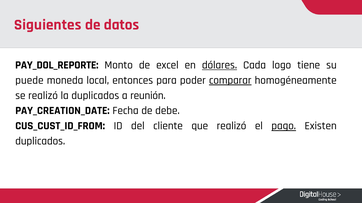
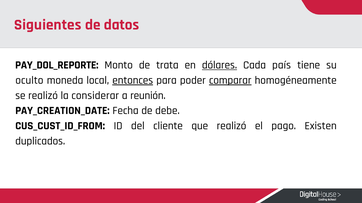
excel: excel -> trata (167, 65)
logo: logo -> país (282, 65)
puede: puede -> oculto (29, 80)
entonces underline: none -> present (133, 80)
la duplicados: duplicados -> considerar (95, 96)
pago underline: present -> none (284, 126)
